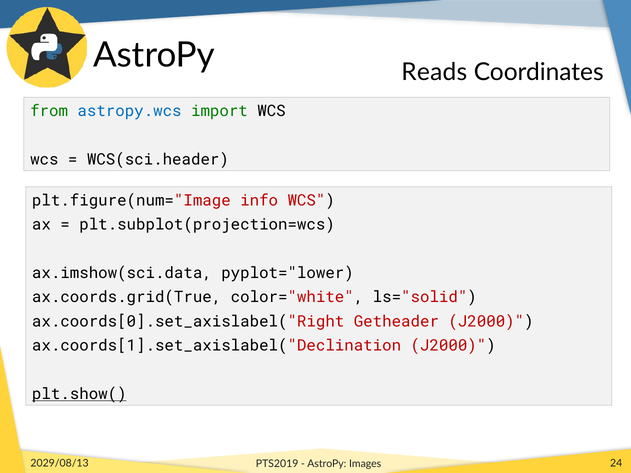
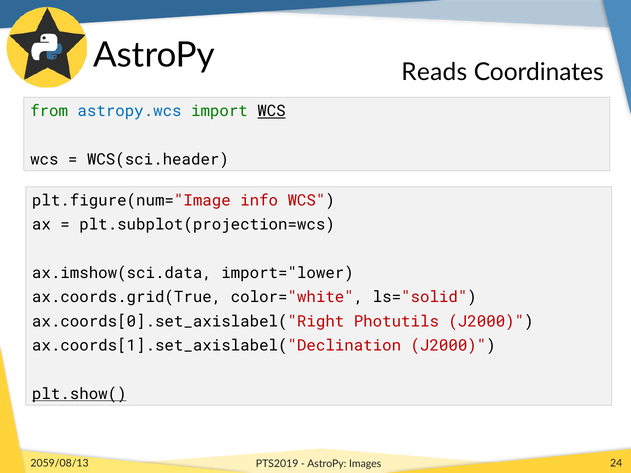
WCS underline: none -> present (271, 111)
pyplot="lower: pyplot="lower -> import="lower (288, 273)
Getheader: Getheader -> Photutils (396, 322)
2029/08/13: 2029/08/13 -> 2059/08/13 (60, 463)
